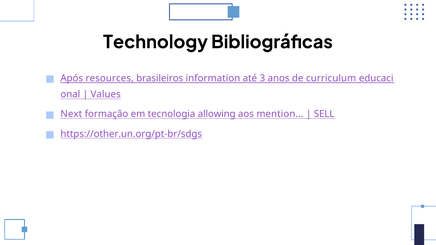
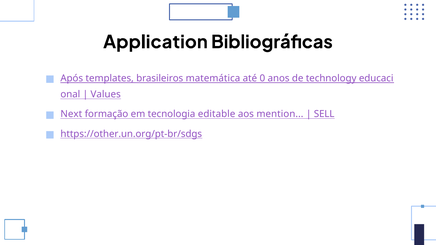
Technology: Technology -> Application (155, 42)
resources: resources -> templates (110, 78)
information: information -> matemática (213, 78)
3: 3 -> 0 (262, 78)
curriculum: curriculum -> technology (331, 78)
allowing: allowing -> editable (217, 114)
